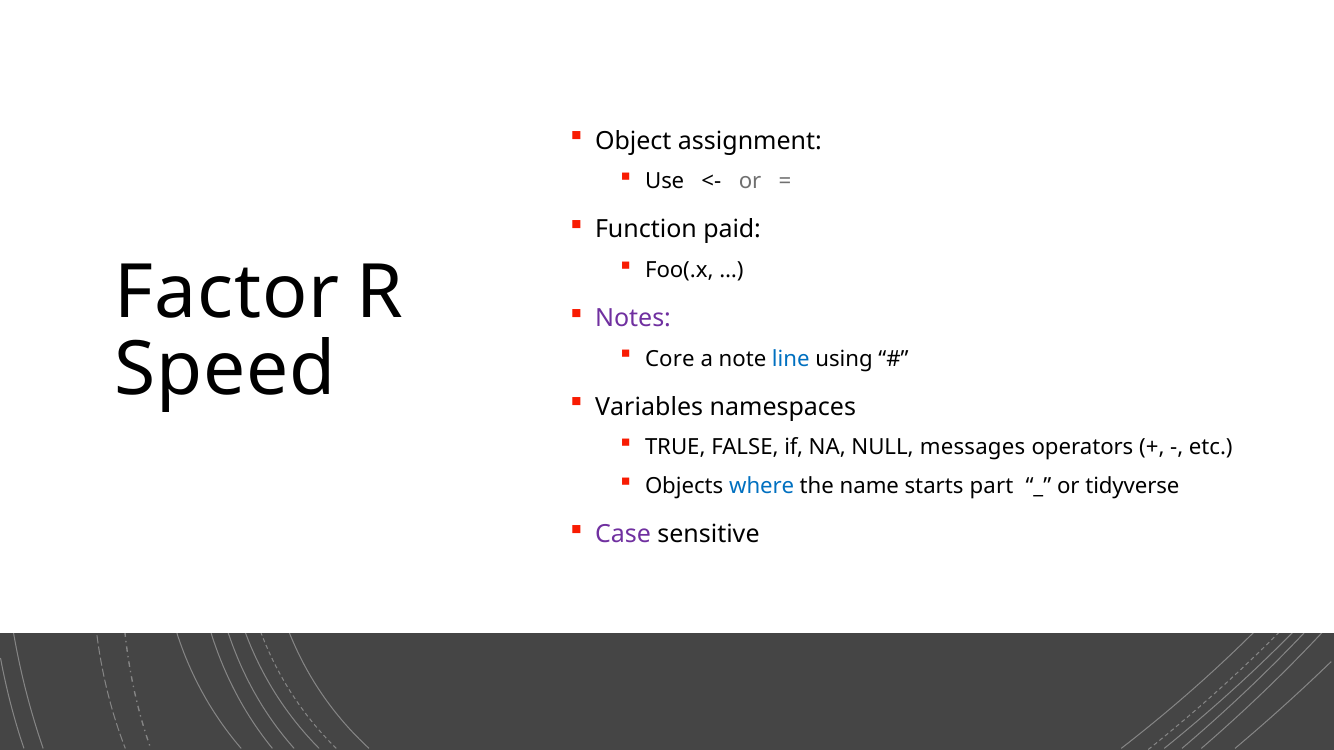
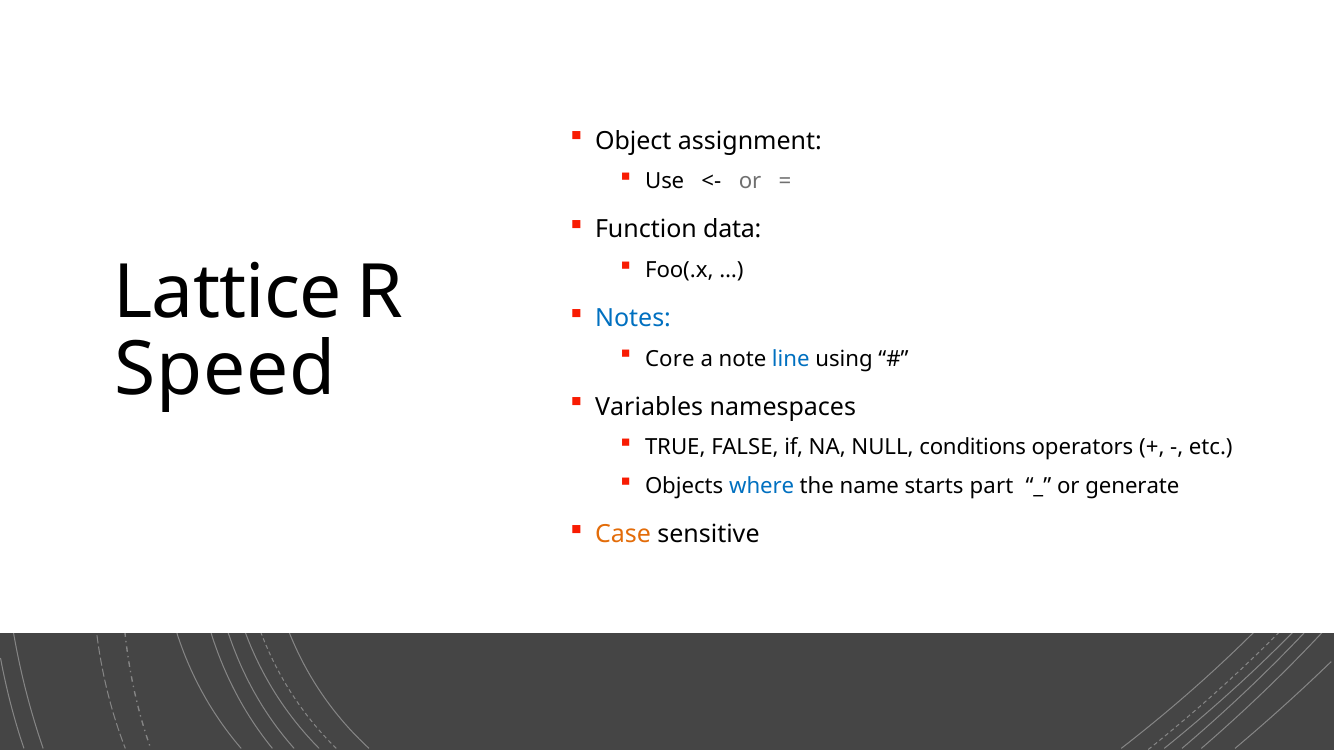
paid: paid -> data (732, 230)
Factor: Factor -> Lattice (228, 293)
Notes colour: purple -> blue (633, 319)
messages: messages -> conditions (973, 448)
tidyverse: tidyverse -> generate (1132, 487)
Case colour: purple -> orange (623, 535)
